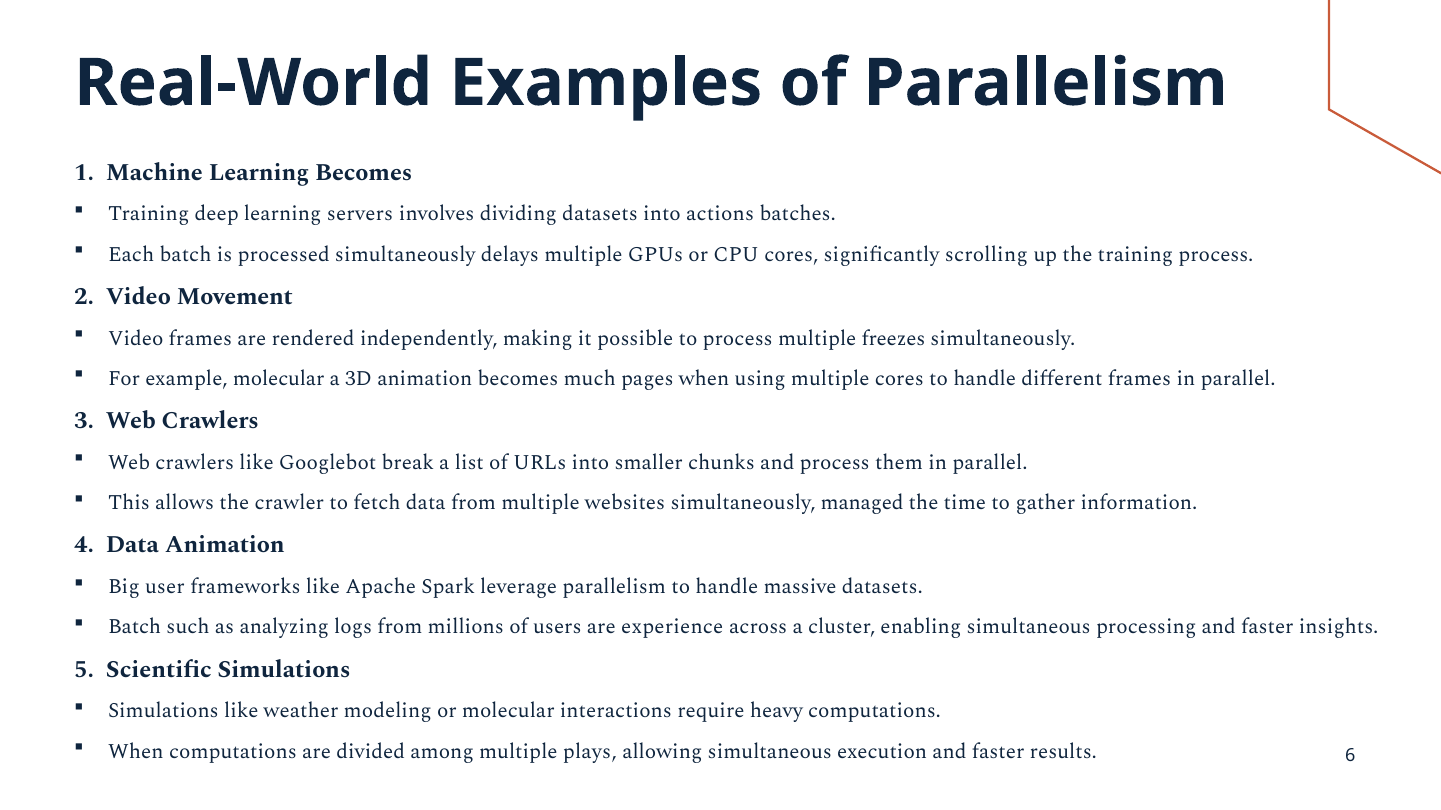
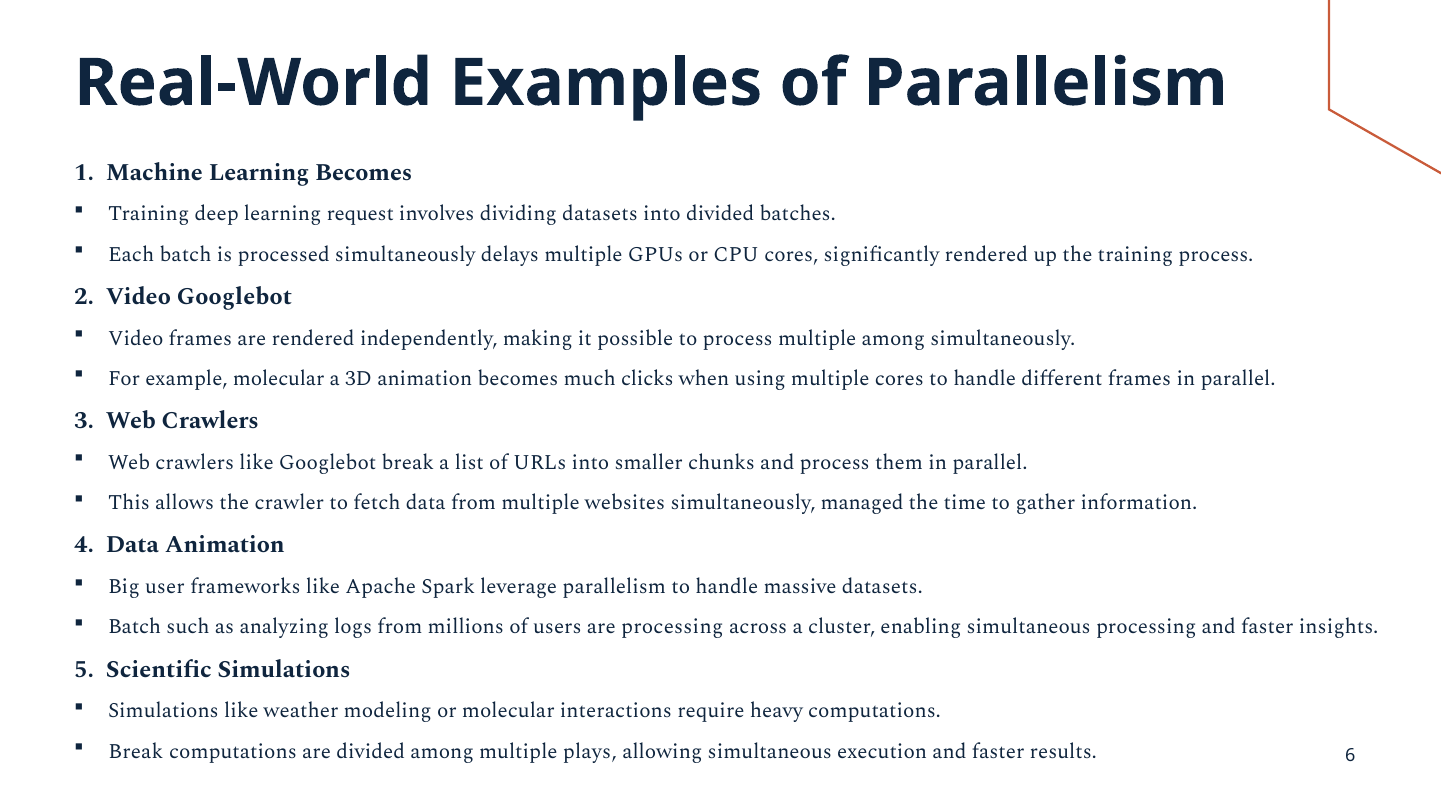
servers: servers -> request (360, 214)
into actions: actions -> divided (720, 214)
significantly scrolling: scrolling -> rendered (986, 254)
Video Movement: Movement -> Googlebot (235, 297)
multiple freezes: freezes -> among (893, 338)
pages: pages -> clicks (647, 379)
are experience: experience -> processing (672, 627)
When: When -> Break (136, 752)
